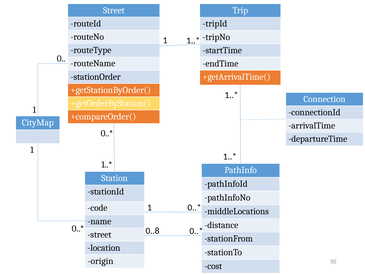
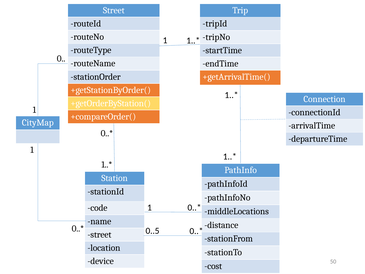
0..8: 0..8 -> 0..5 (153, 231)
origin: origin -> device (101, 261)
